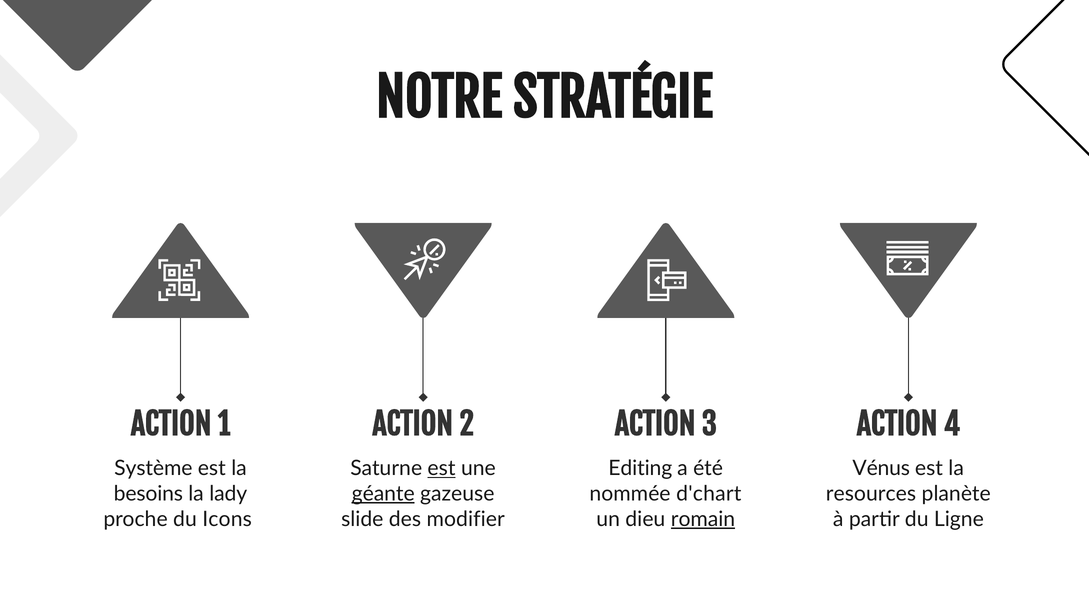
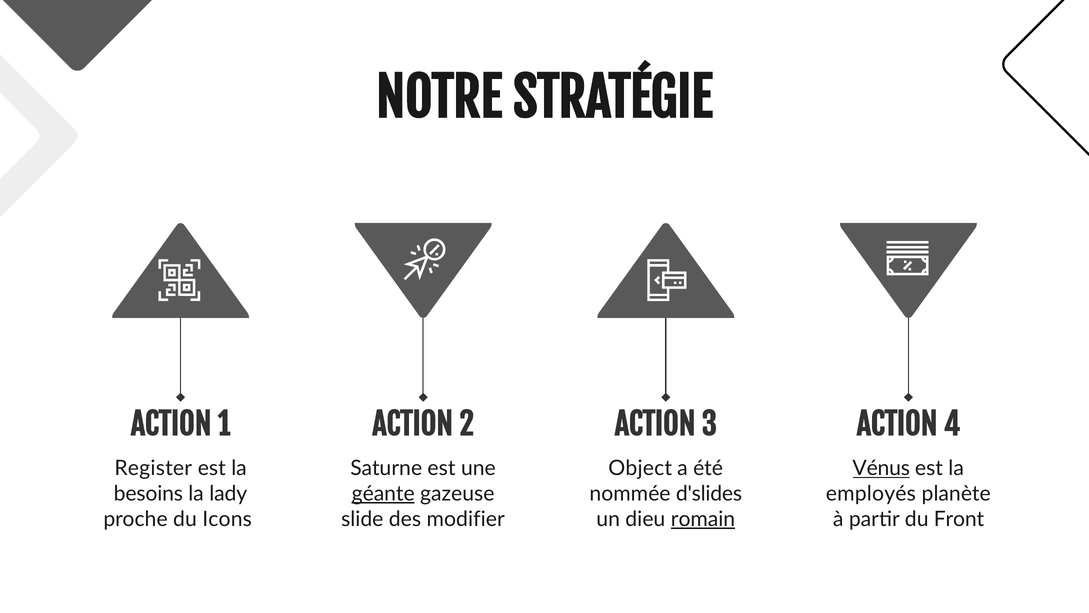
Système: Système -> Register (153, 468)
est underline: present -> none (441, 468)
Editing: Editing -> Object (640, 468)
Vénus underline: none -> present (881, 468)
d'chart: d'chart -> d'slides (709, 493)
resources: resources -> employés (871, 493)
Ligne: Ligne -> Front (959, 519)
